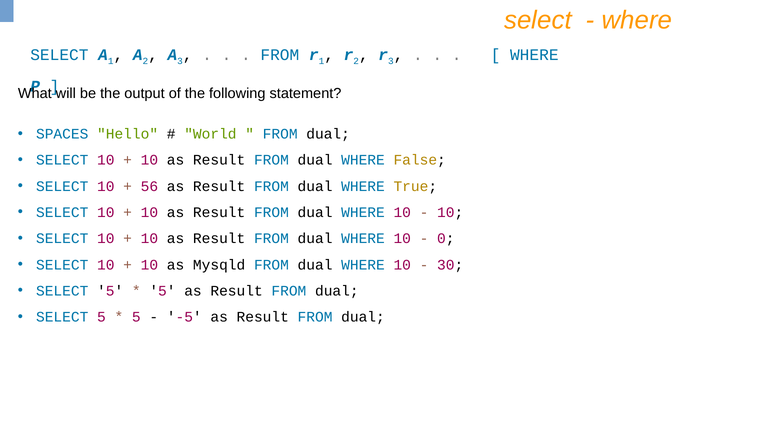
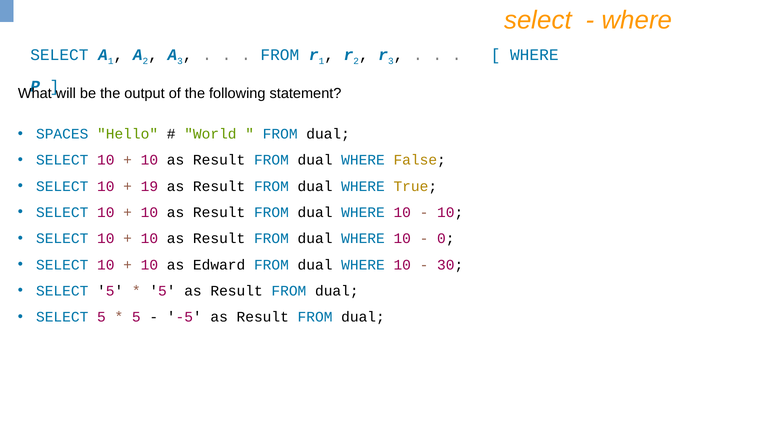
56: 56 -> 19 (149, 186)
Mysqld: Mysqld -> Edward (219, 265)
